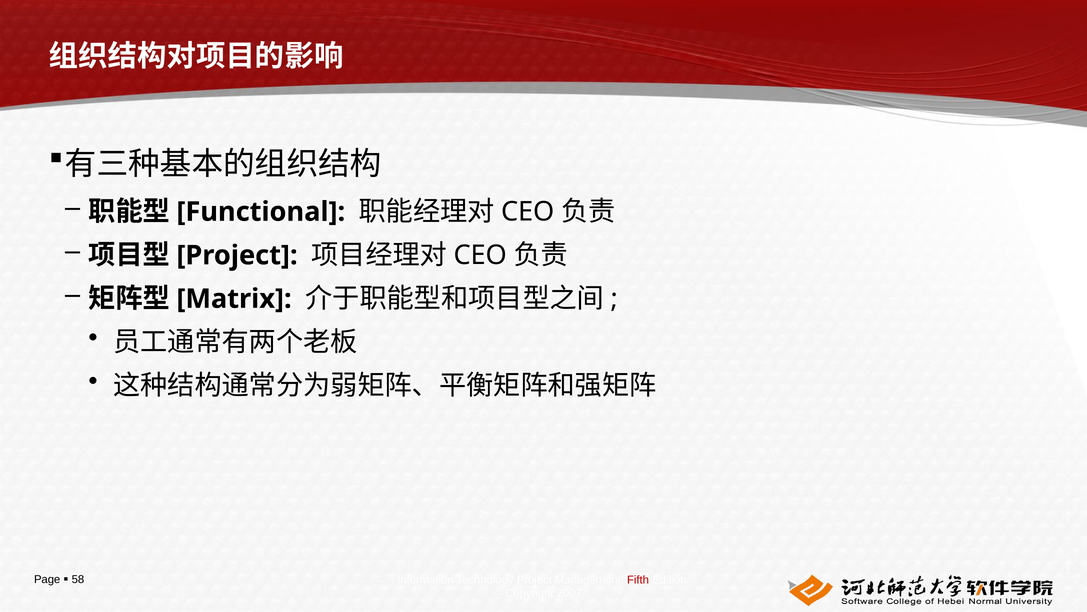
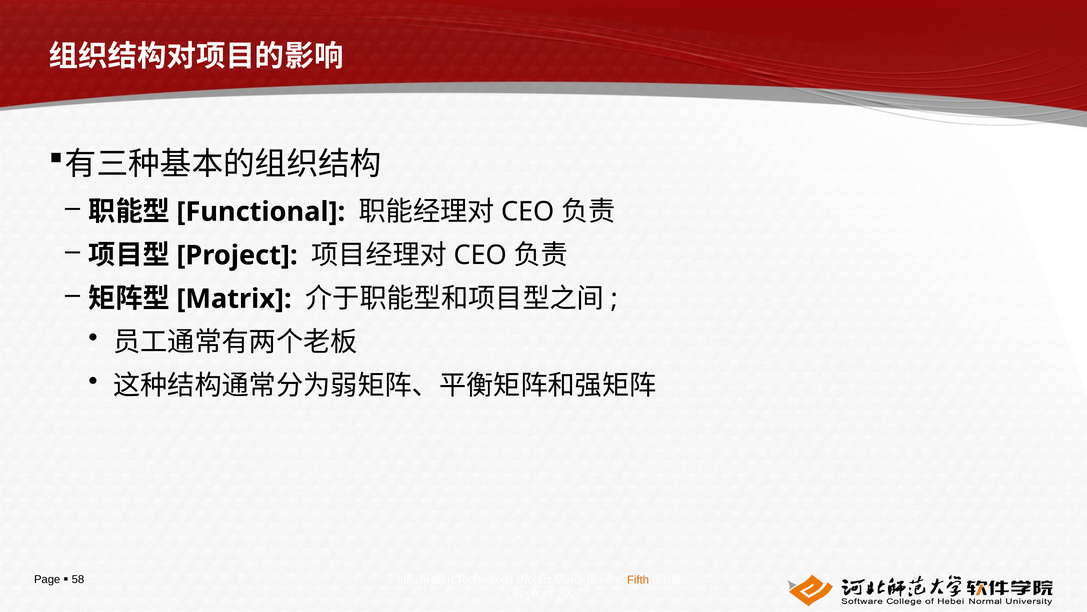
Fifth colour: red -> orange (638, 579)
